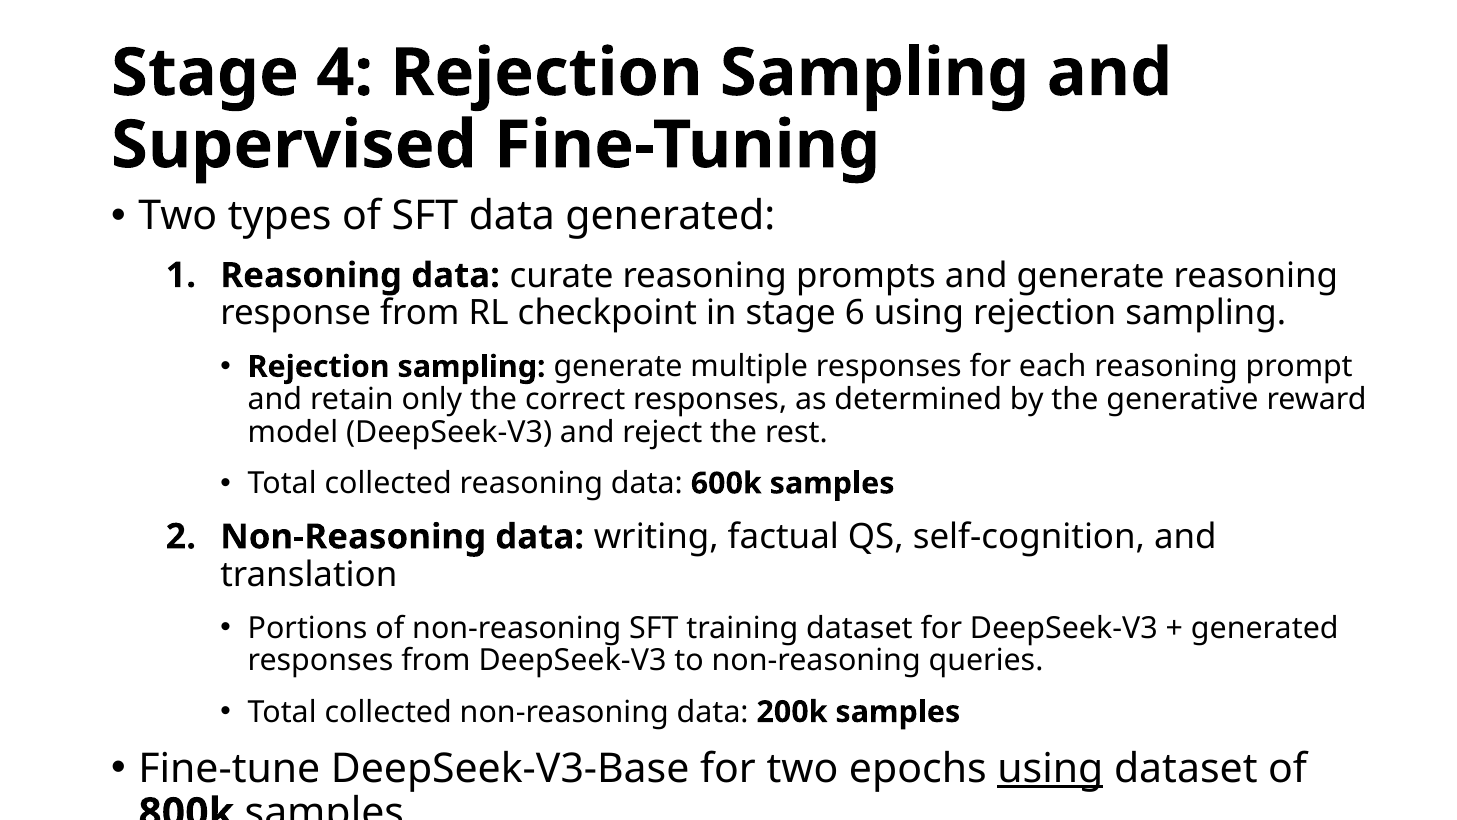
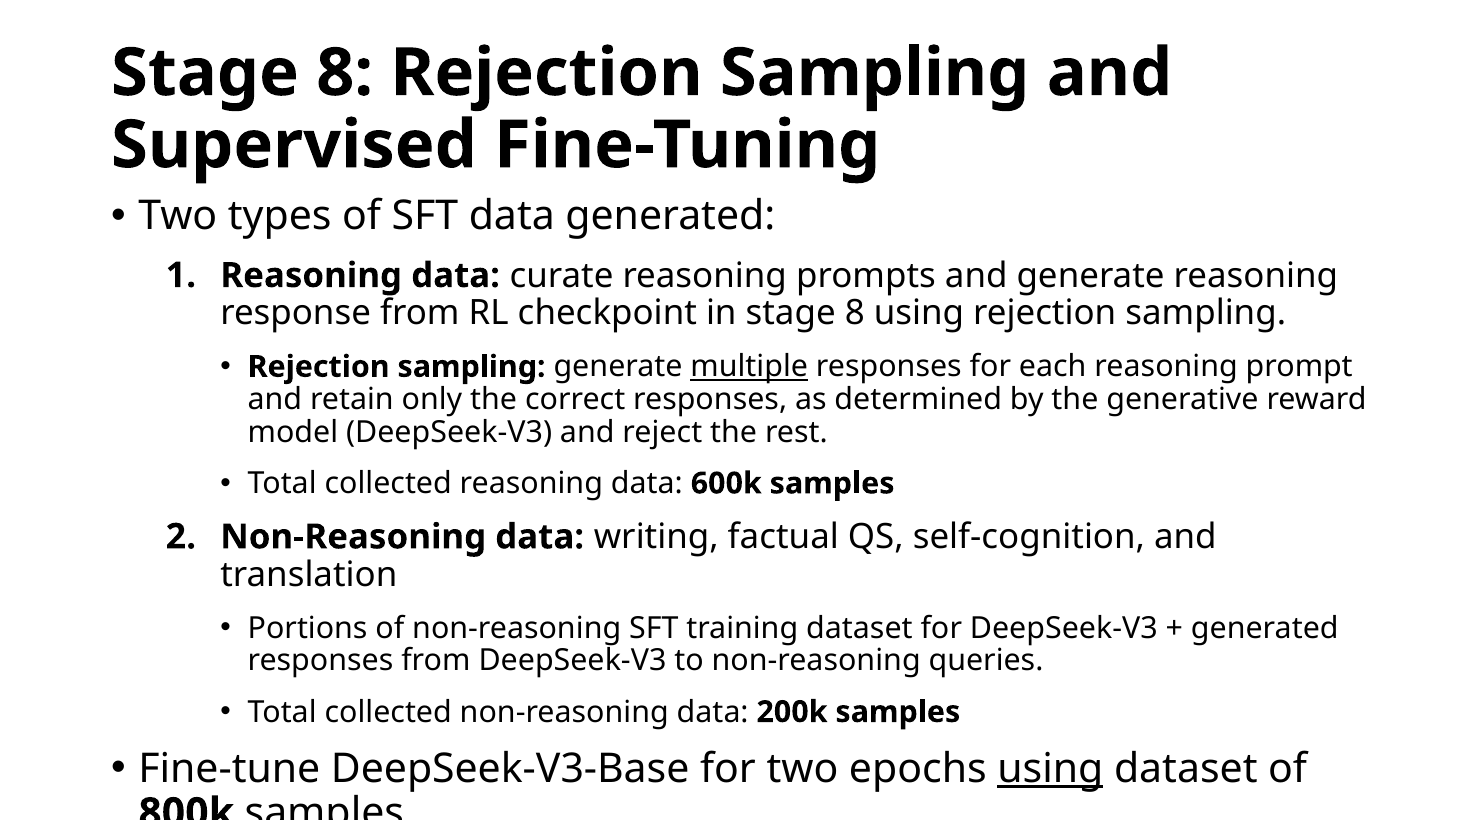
4: 4 -> 8 (345, 73)
in stage 6: 6 -> 8 (855, 313)
multiple underline: none -> present (749, 367)
